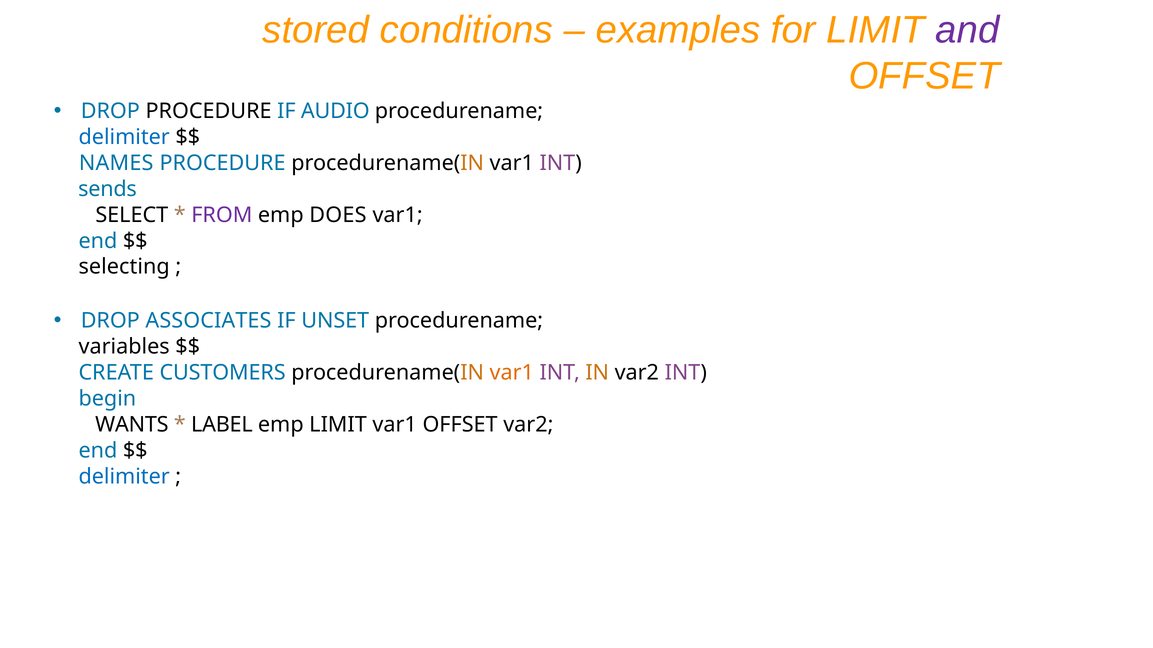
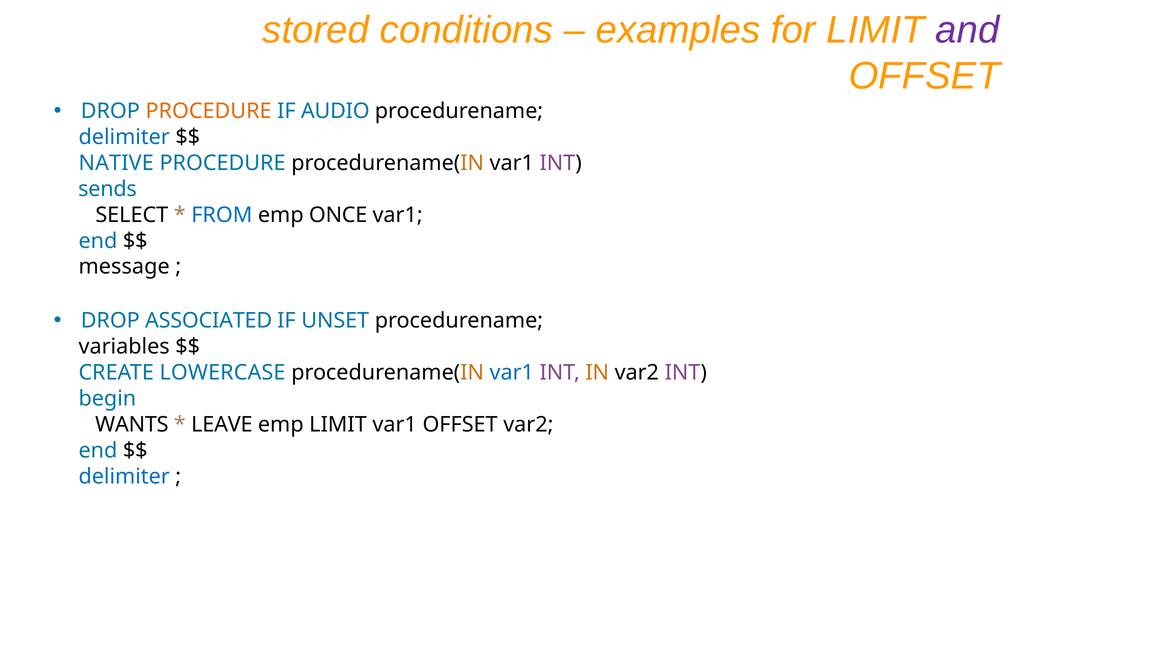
PROCEDURE colour: black -> orange (209, 111)
NAMES: NAMES -> NATIVE (116, 163)
FROM colour: purple -> blue (222, 215)
DOES: DOES -> ONCE (338, 215)
selecting: selecting -> message (124, 267)
ASSOCIATES: ASSOCIATES -> ASSOCIATED (209, 321)
CUSTOMERS: CUSTOMERS -> LOWERCASE (222, 373)
var1 colour: orange -> blue (512, 373)
LABEL: LABEL -> LEAVE (222, 425)
